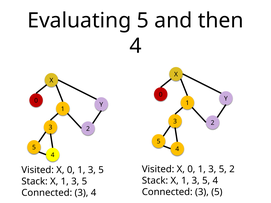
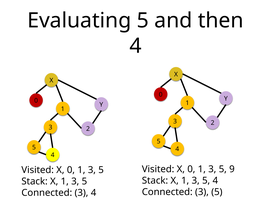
5 2: 2 -> 9 (232, 169)
